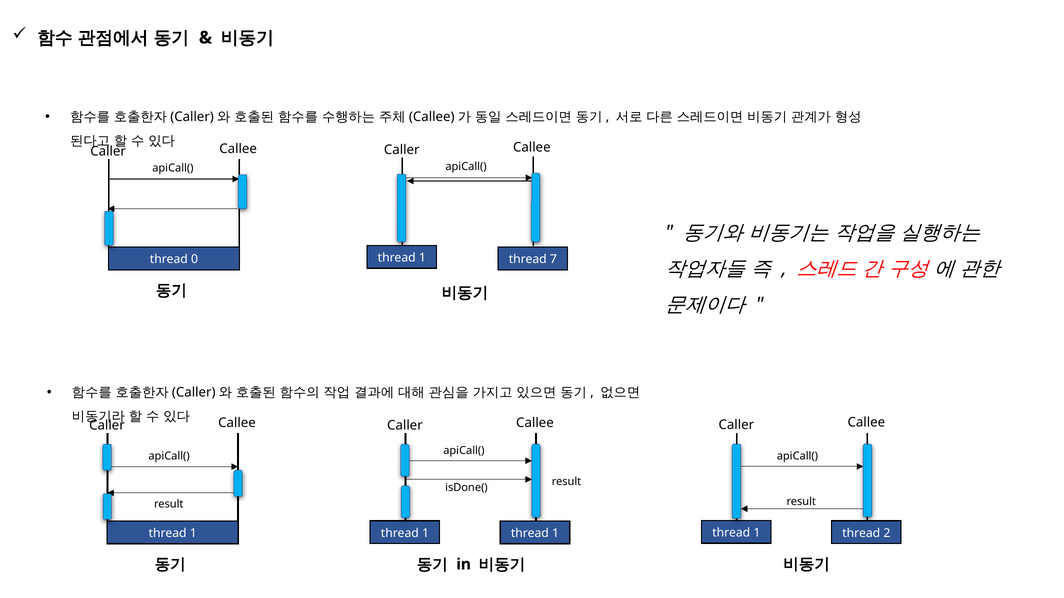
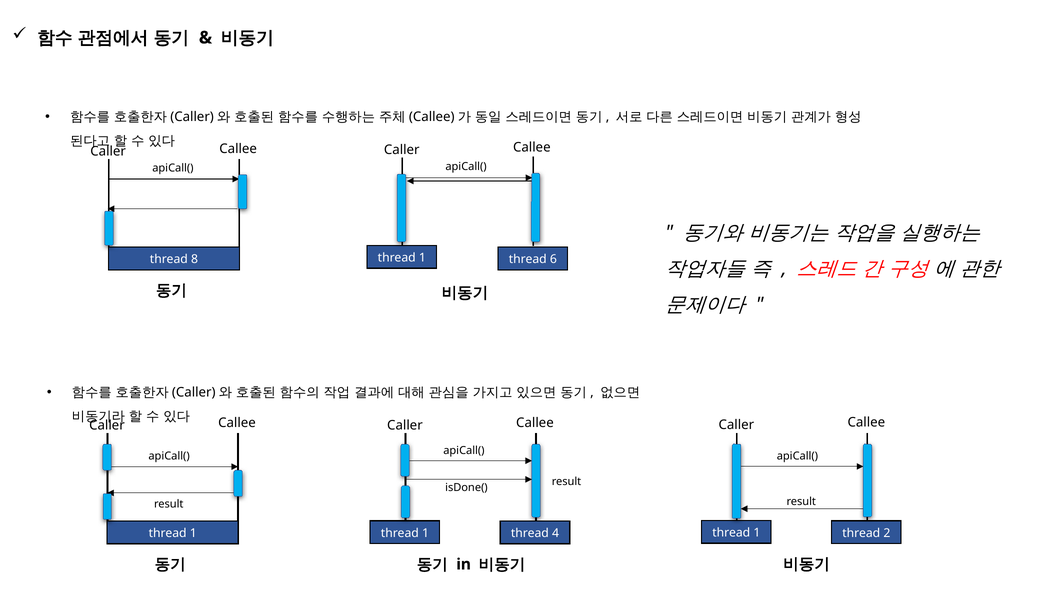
7: 7 -> 6 (553, 260)
0: 0 -> 8 (195, 260)
1: 1 -> 4 (556, 534)
